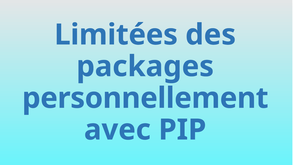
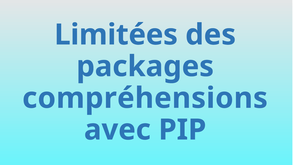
personnellement: personnellement -> compréhensions (145, 98)
